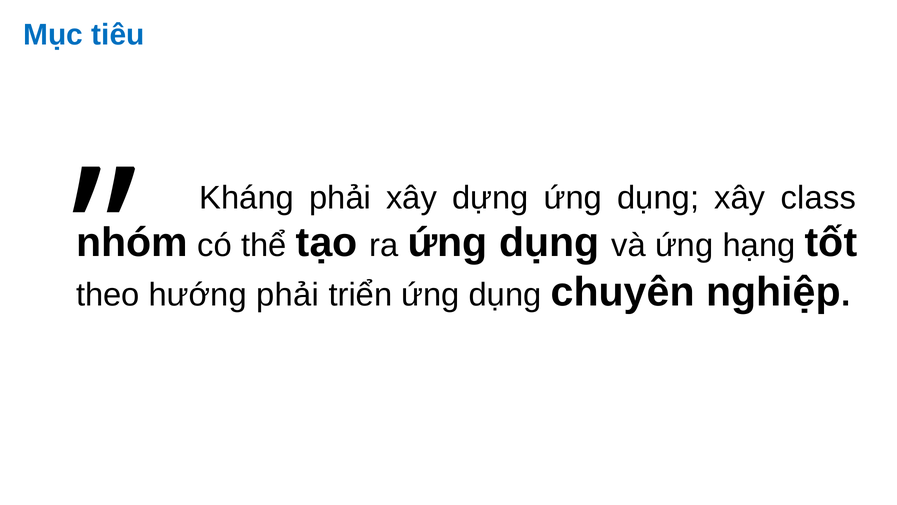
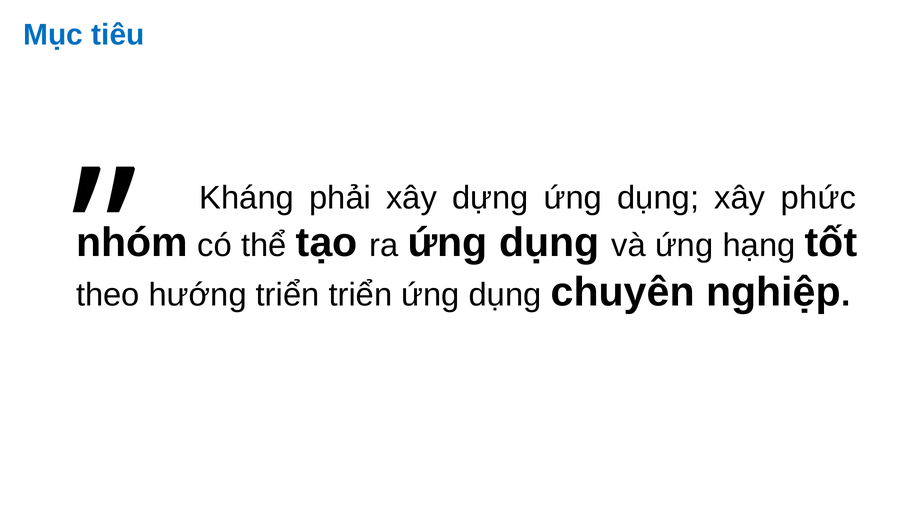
class: class -> phức (818, 198)
hướng phải: phải -> triển (288, 295)
